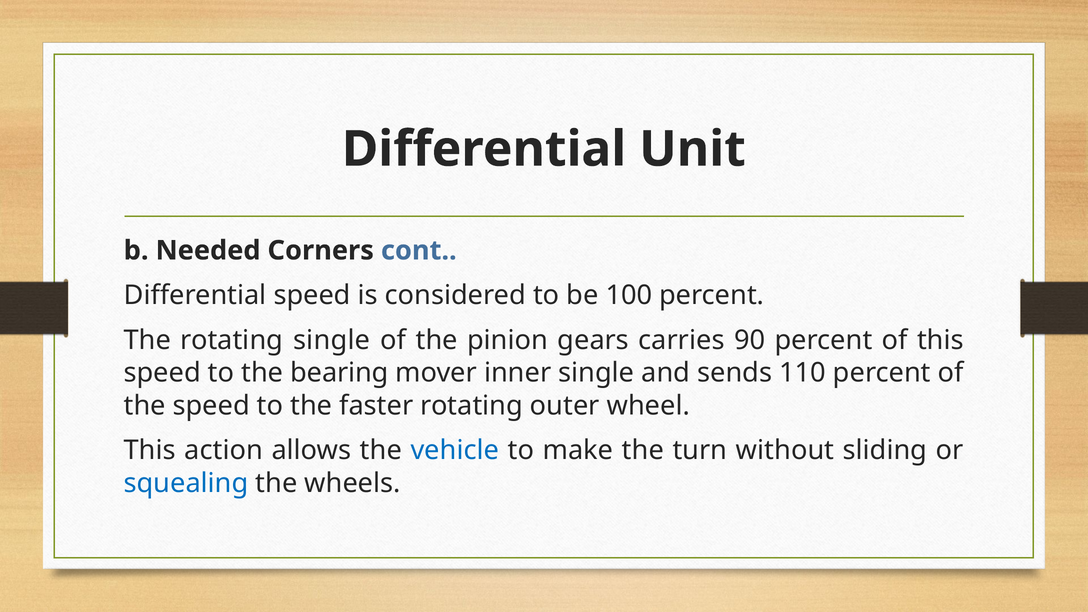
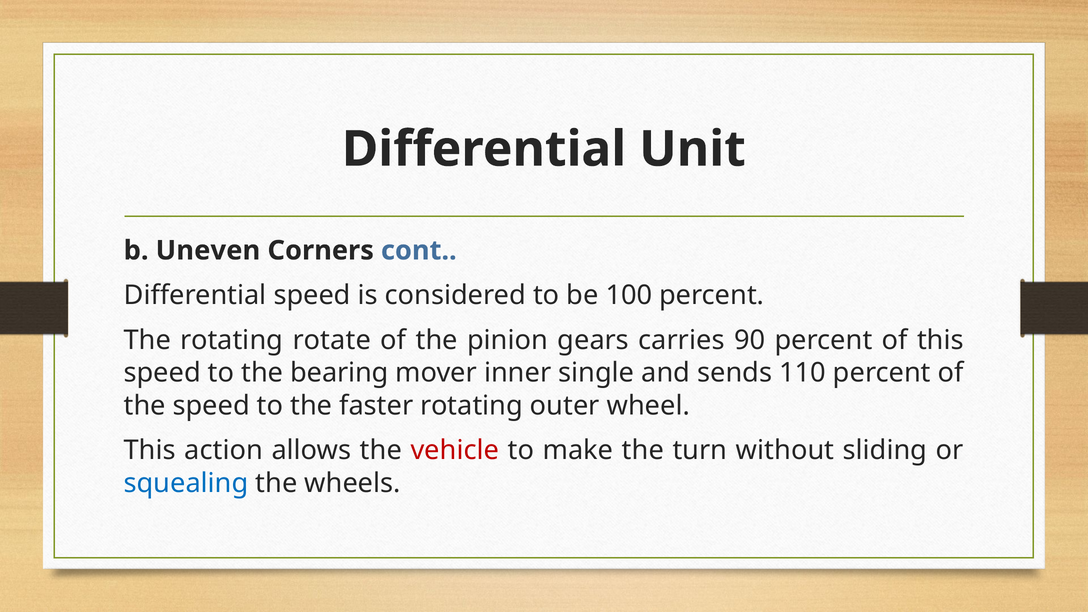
Needed: Needed -> Uneven (208, 250)
rotating single: single -> rotate (332, 340)
vehicle colour: blue -> red (455, 450)
